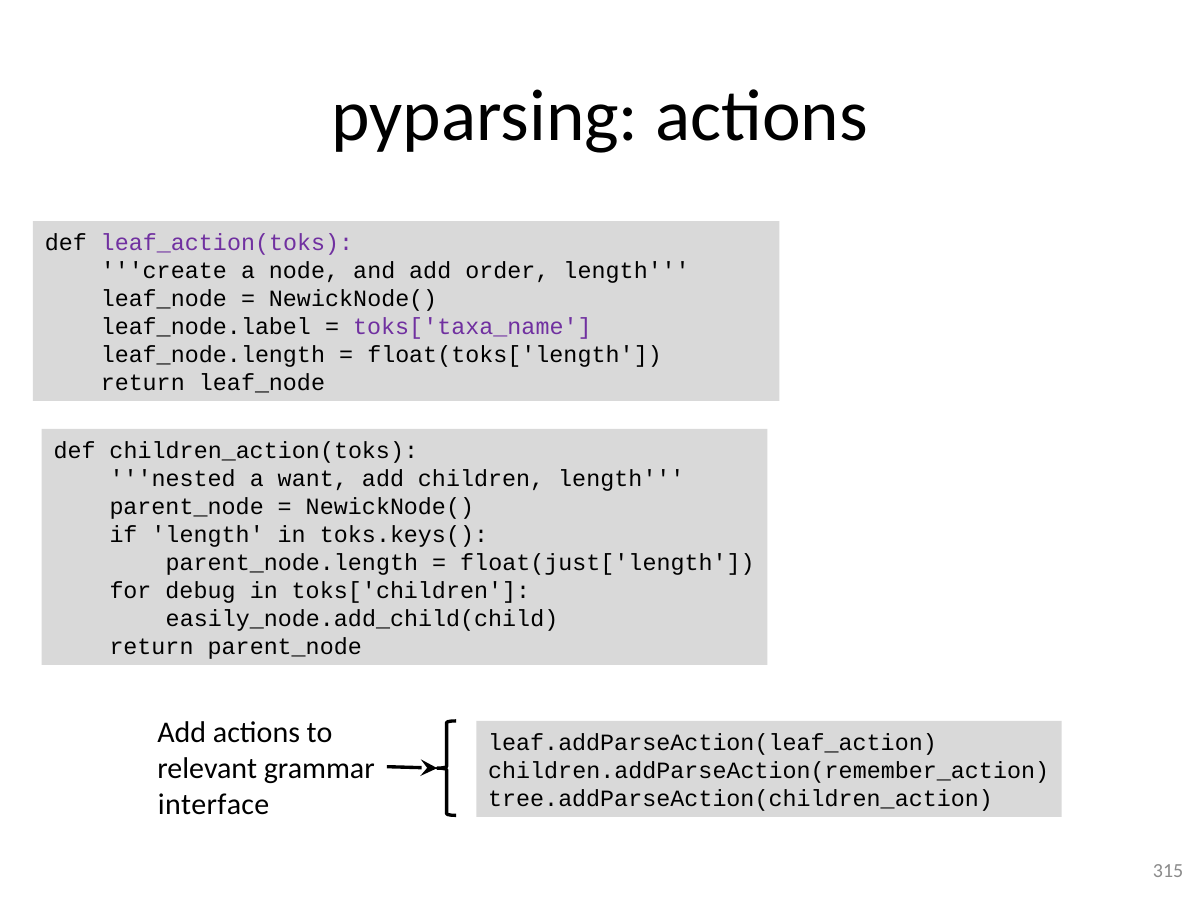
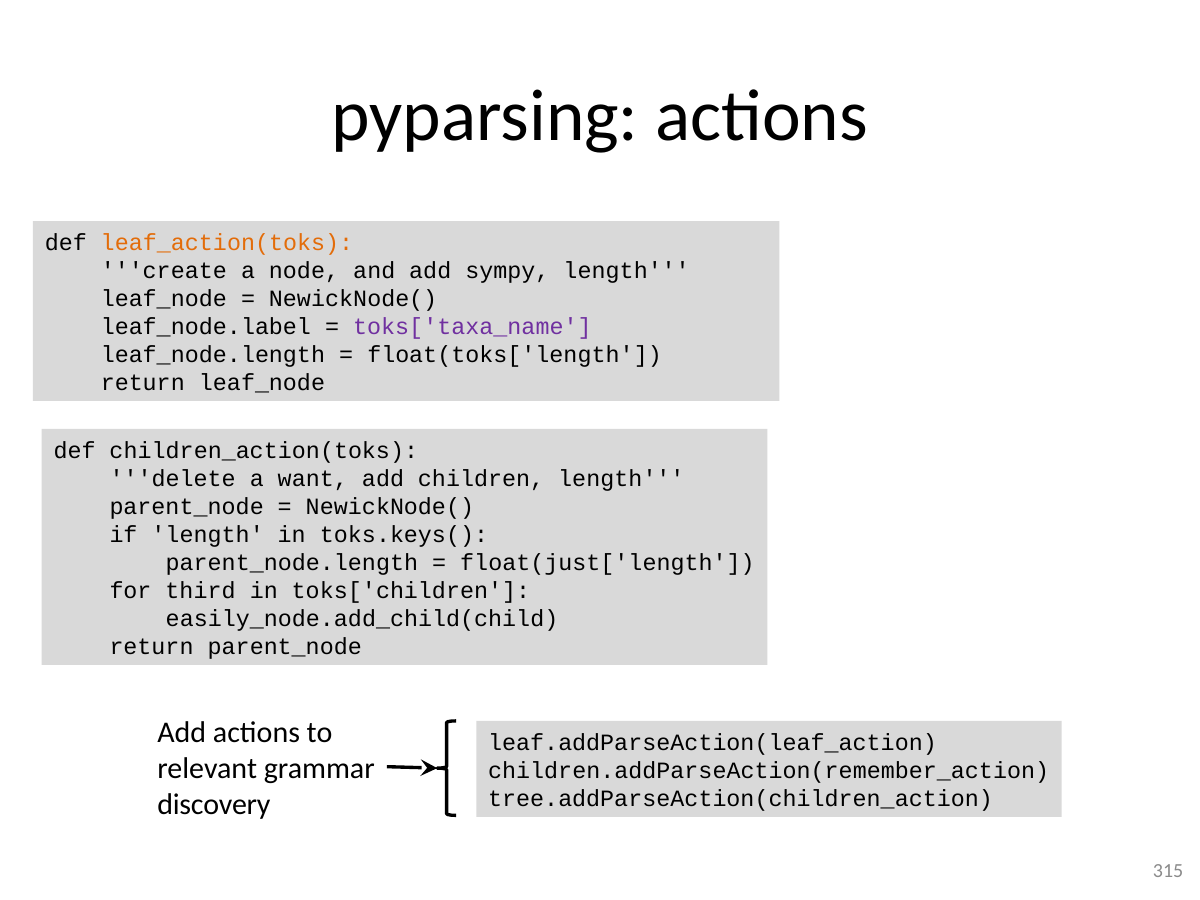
leaf_action(toks colour: purple -> orange (227, 243)
order: order -> sympy (507, 271)
nested: nested -> delete (173, 479)
debug: debug -> third (201, 591)
interface: interface -> discovery (214, 805)
